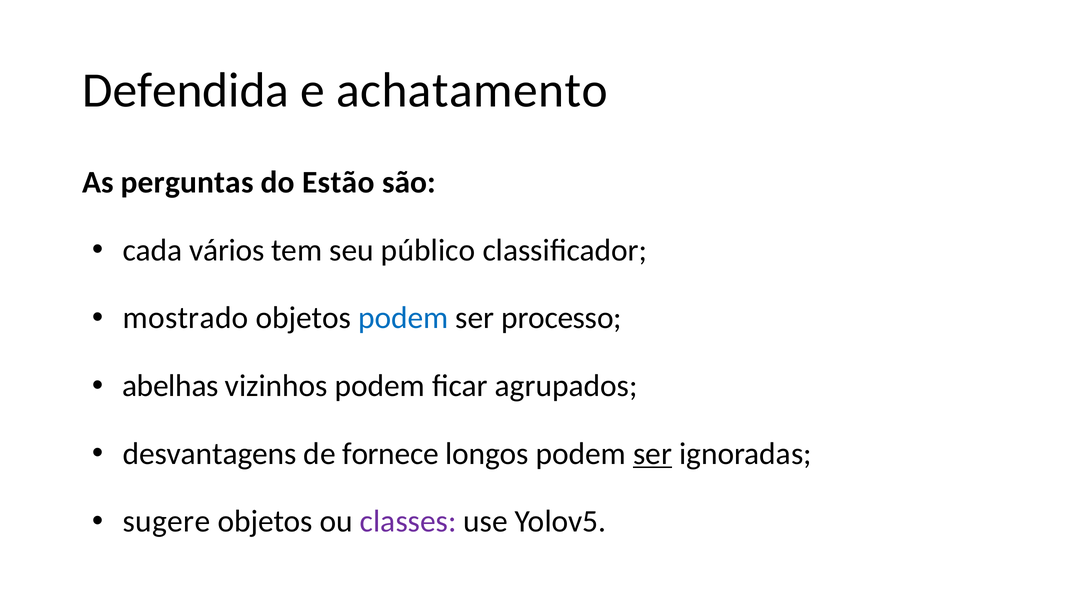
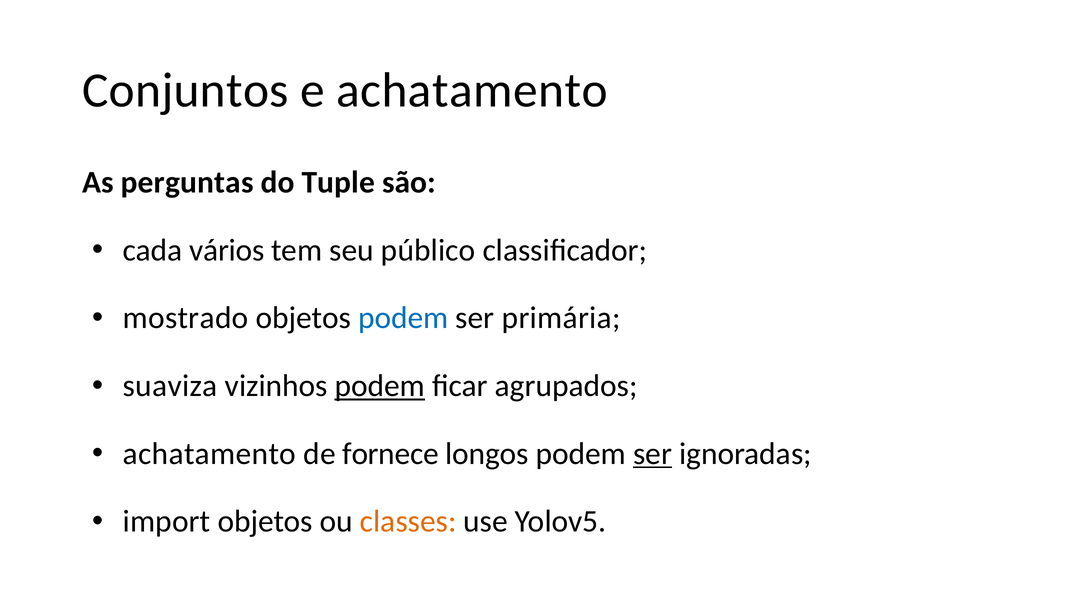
Defendida: Defendida -> Conjuntos (186, 91)
Estão: Estão -> Tuple (338, 182)
processo: processo -> primária (561, 318)
abelhas: abelhas -> suaviza (170, 386)
podem underline: none -> present (380, 386)
desvantagens: desvantagens -> achatamento (209, 454)
sugere: sugere -> import (167, 522)
classes colour: purple -> orange (408, 522)
